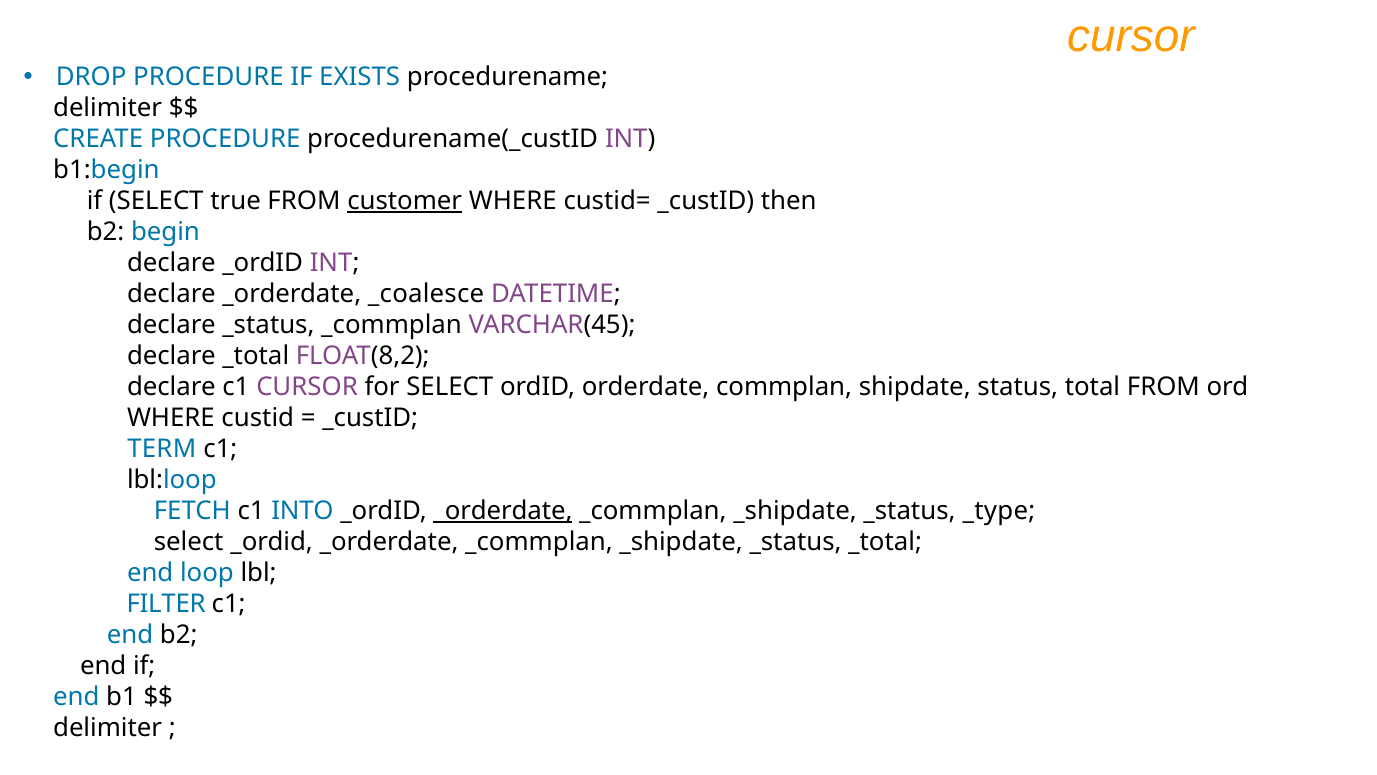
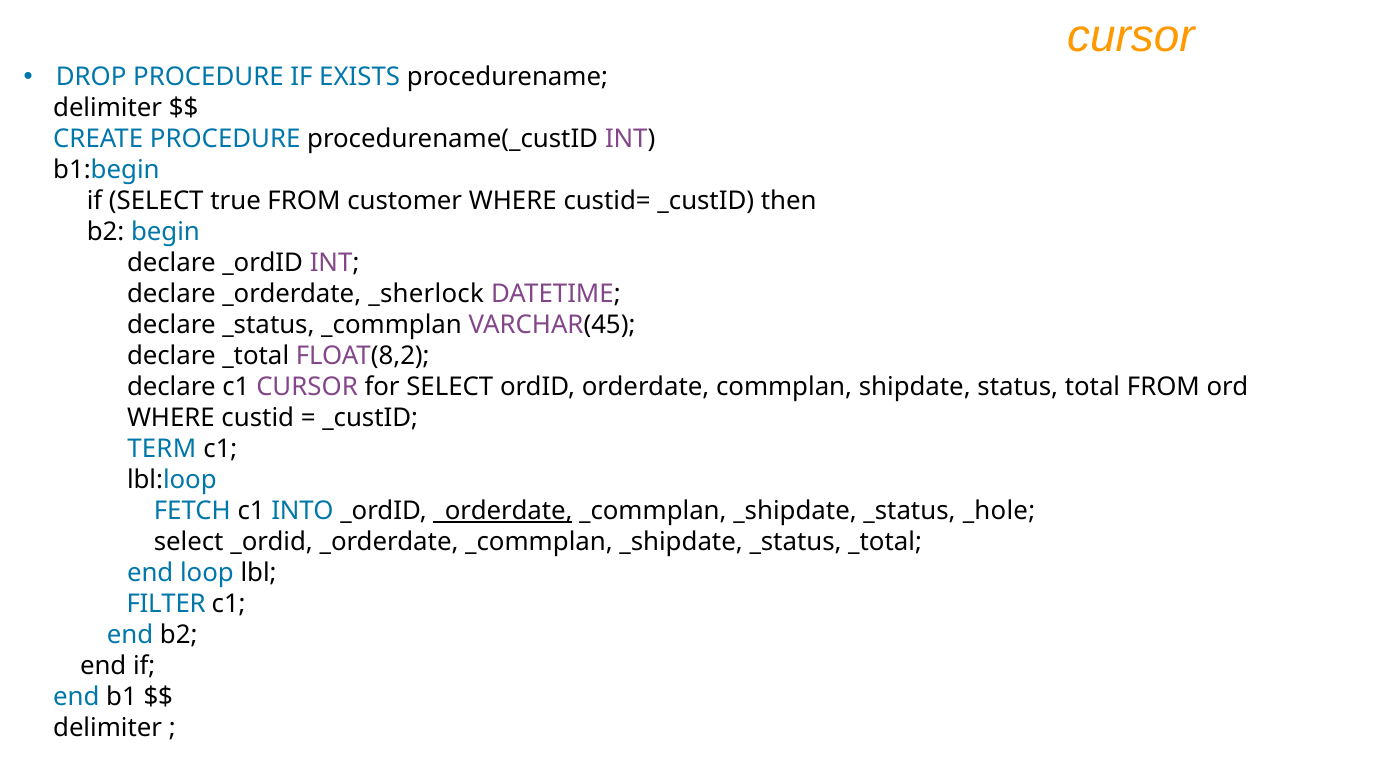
customer underline: present -> none (405, 201)
_coalesce: _coalesce -> _sherlock (426, 294)
_type: _type -> _hole (999, 511)
